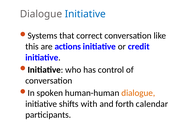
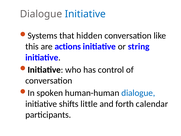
correct: correct -> hidden (89, 36)
credit: credit -> string (139, 46)
dialogue colour: orange -> blue (138, 93)
with: with -> little (89, 104)
